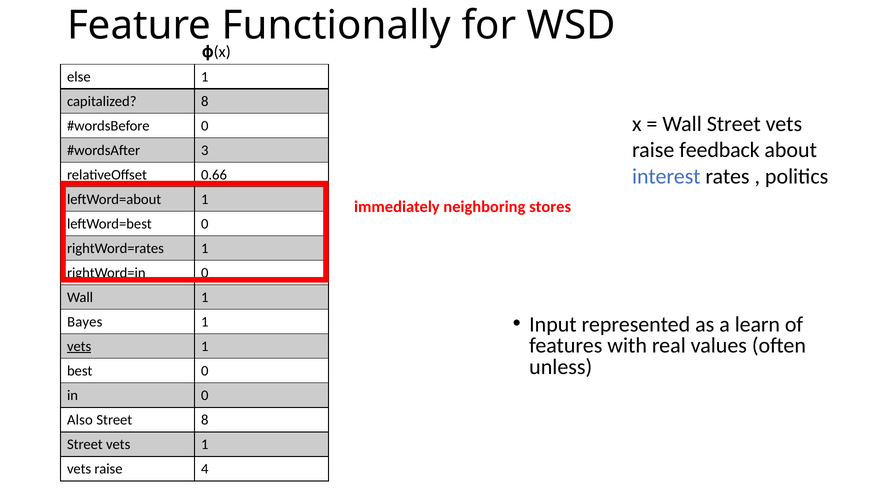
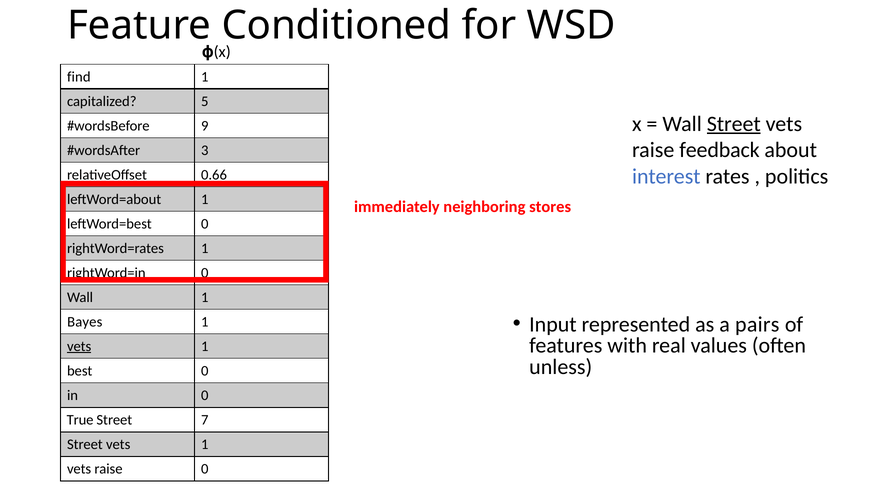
Functionally: Functionally -> Conditioned (336, 26)
else: else -> find (79, 77)
capitalized 8: 8 -> 5 (205, 101)
Street underline: none -> present (734, 124)
0: 0 -> 9 (205, 126)
learn: learn -> pairs (757, 325)
Also: Also -> True (80, 420)
Street 8: 8 -> 7 (205, 420)
raise 4: 4 -> 0 (205, 469)
